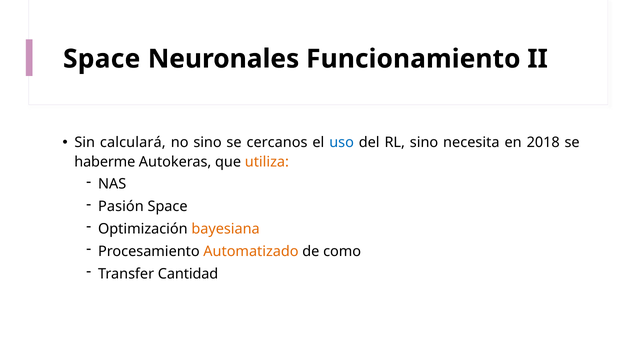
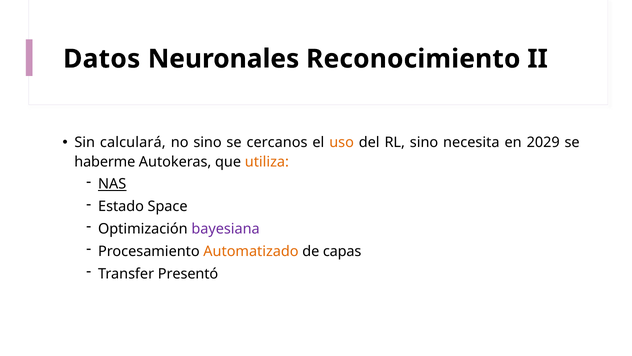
Space: Space -> Datos (102, 59)
Funcionamiento: Funcionamiento -> Reconocimiento (413, 59)
uso colour: blue -> orange (342, 142)
2018: 2018 -> 2029 (543, 142)
NAS underline: none -> present (112, 184)
Pasión: Pasión -> Estado (121, 206)
bayesiana colour: orange -> purple (226, 229)
como: como -> capas (342, 251)
Cantidad: Cantidad -> Presentó (188, 273)
